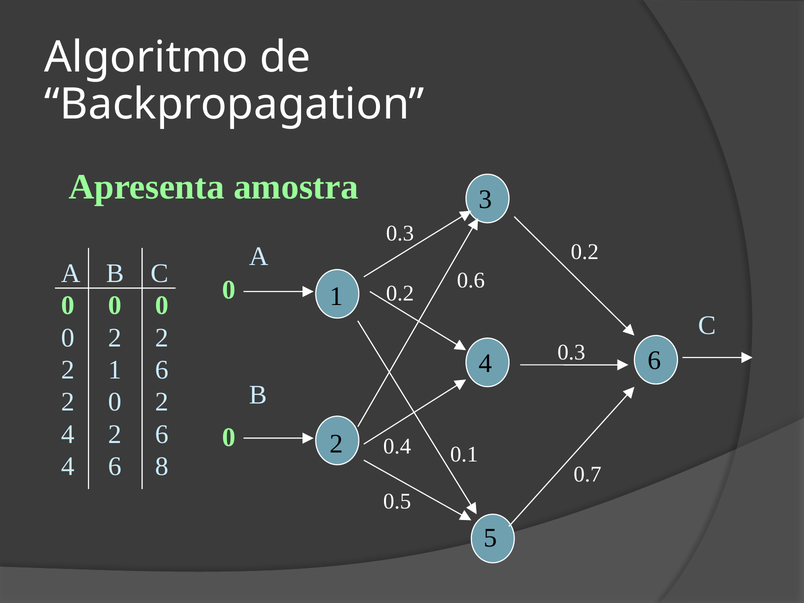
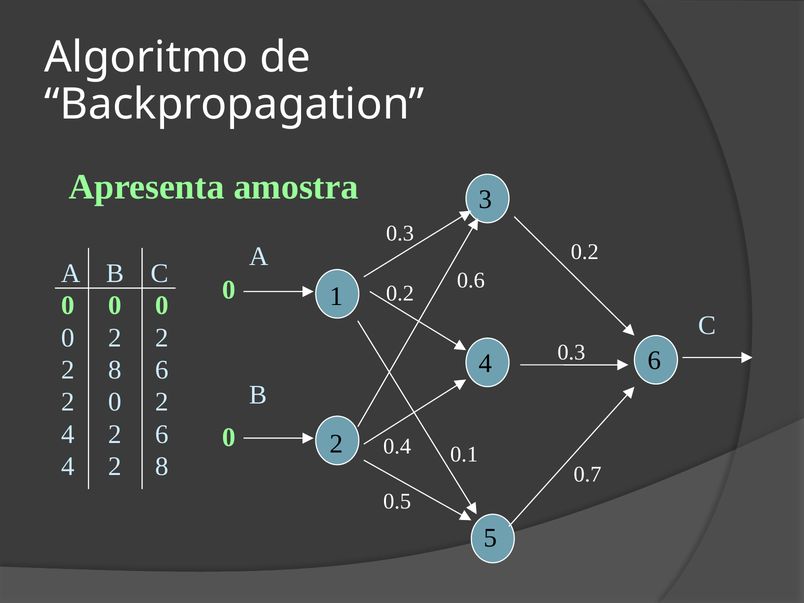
1: 1 -> 8 (115, 370)
6: 6 -> 2 (115, 466)
